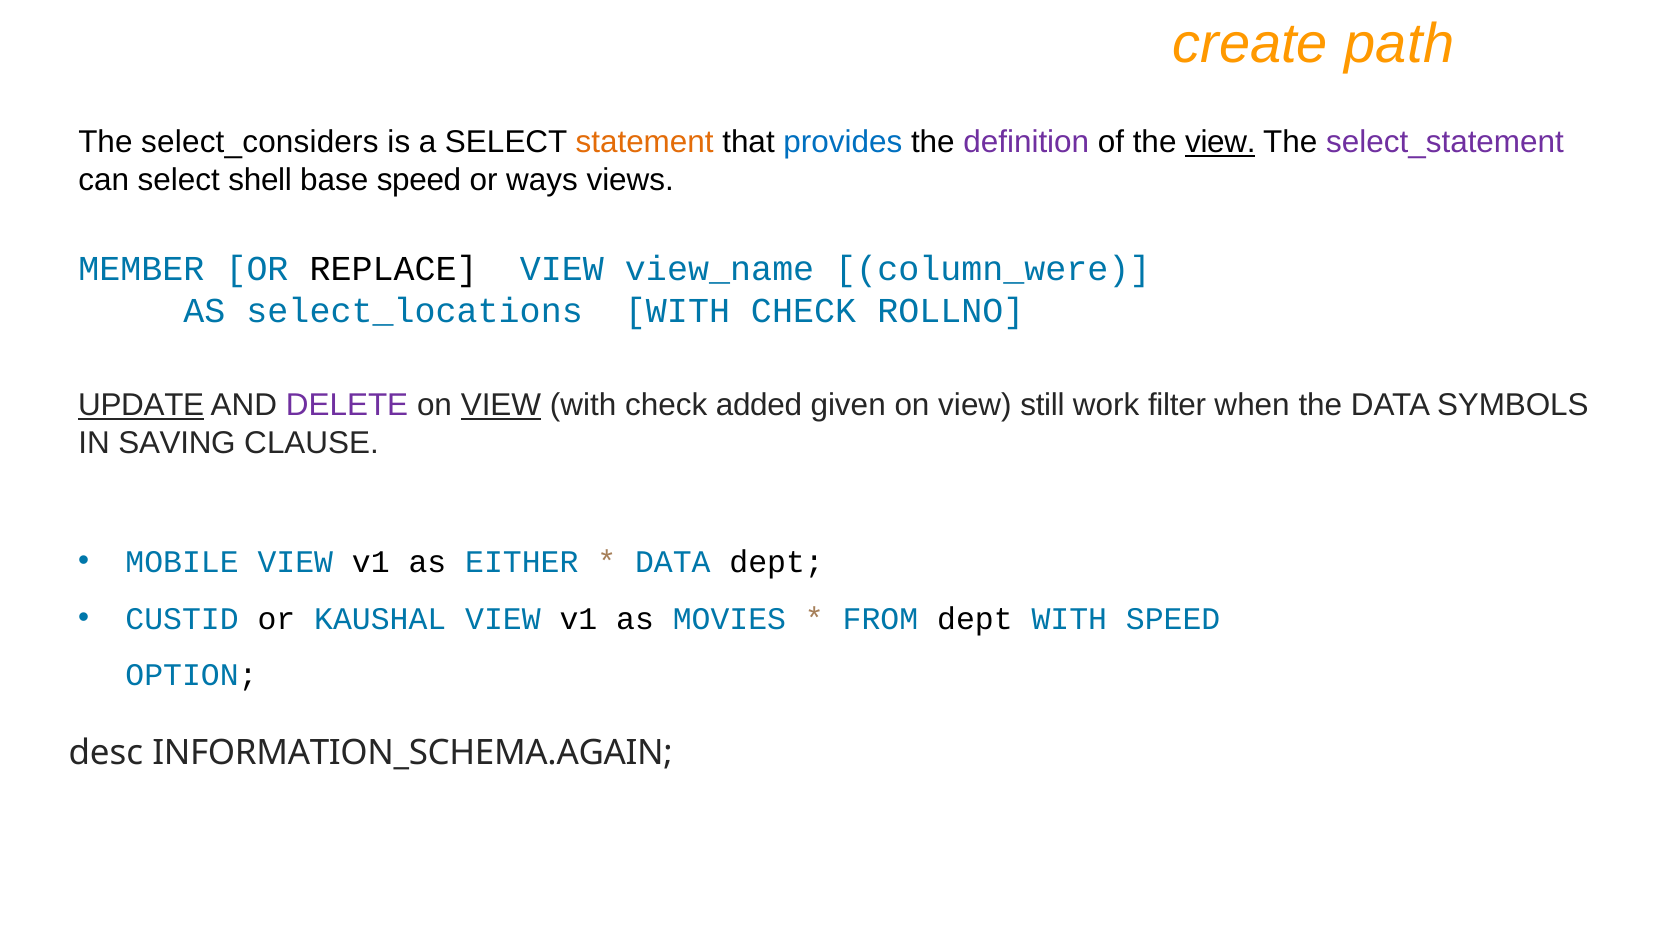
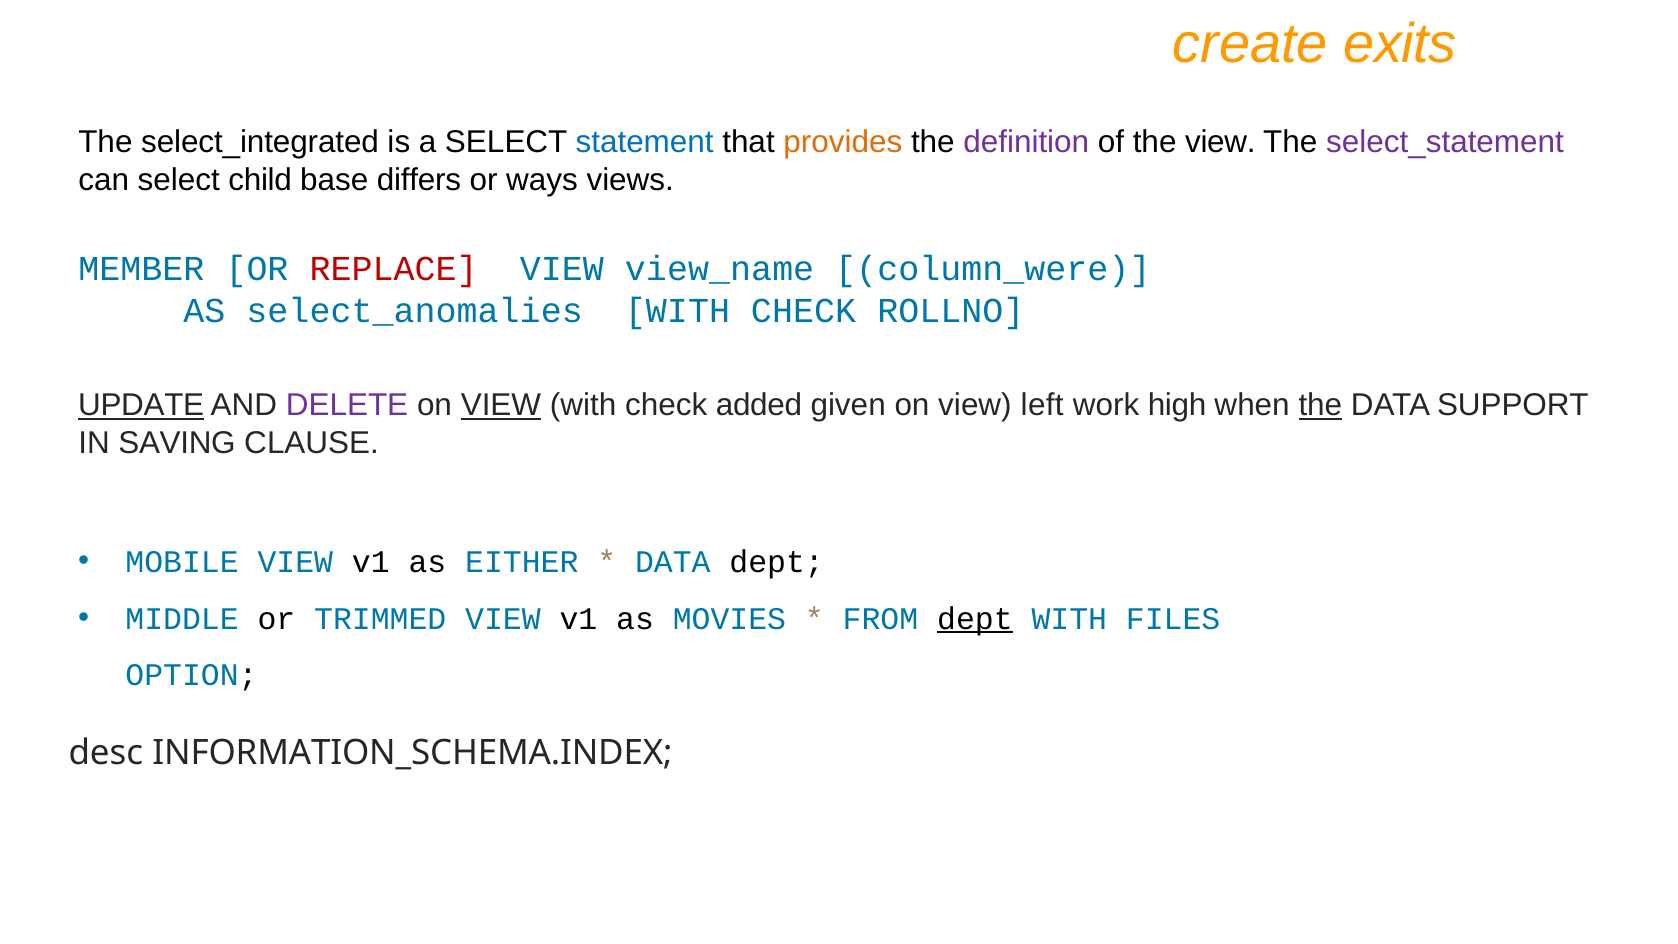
path: path -> exits (1400, 44)
select_considers: select_considers -> select_integrated (260, 143)
statement colour: orange -> blue (645, 143)
provides colour: blue -> orange (843, 143)
view underline: present -> none (1220, 143)
shell: shell -> child (260, 180)
base speed: speed -> differs (419, 180)
REPLACE colour: black -> red (394, 269)
select_locations: select_locations -> select_anomalies (415, 311)
still: still -> left (1042, 405)
filter: filter -> high (1177, 405)
the underline: none -> present (1320, 405)
SYMBOLS: SYMBOLS -> SUPPORT (1513, 405)
CUSTID: CUSTID -> MIDDLE (182, 619)
KAUSHAL: KAUSHAL -> TRIMMED (380, 619)
dept underline: none -> present (975, 619)
WITH SPEED: SPEED -> FILES (1173, 619)
INFORMATION_SCHEMA.AGAIN: INFORMATION_SCHEMA.AGAIN -> INFORMATION_SCHEMA.INDEX (413, 753)
